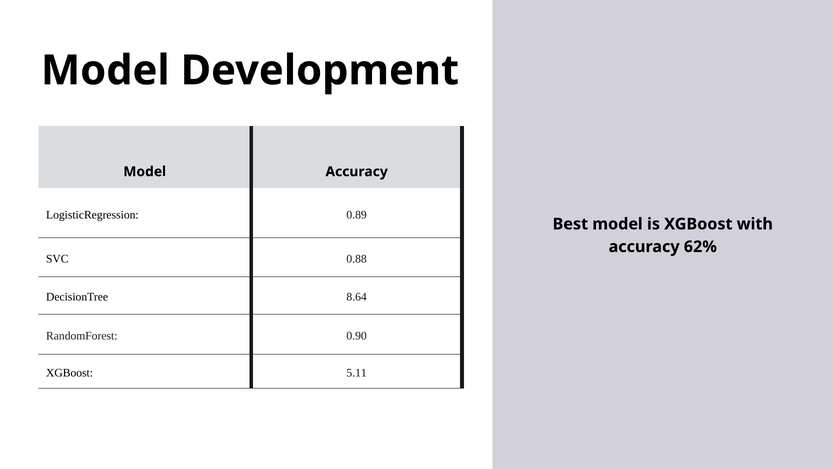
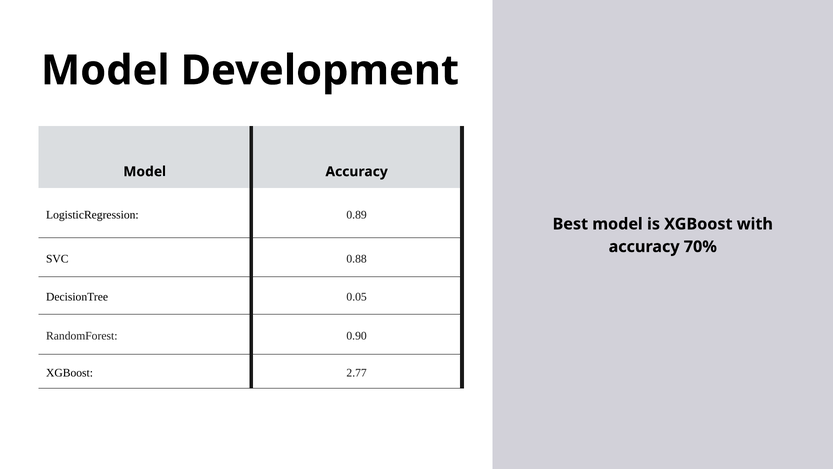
62%: 62% -> 70% (700, 247)
8.64: 8.64 -> 0.05 (357, 297)
5.11: 5.11 -> 2.77 (357, 372)
